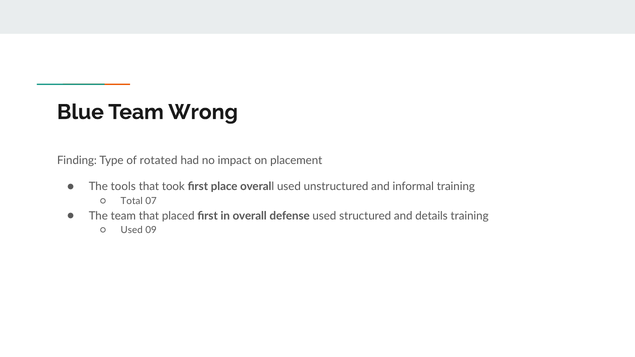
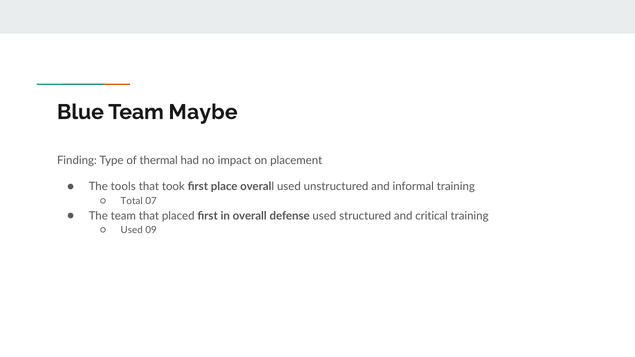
Wrong: Wrong -> Maybe (203, 112)
rotated: rotated -> thermal (159, 160)
details: details -> critical (432, 216)
